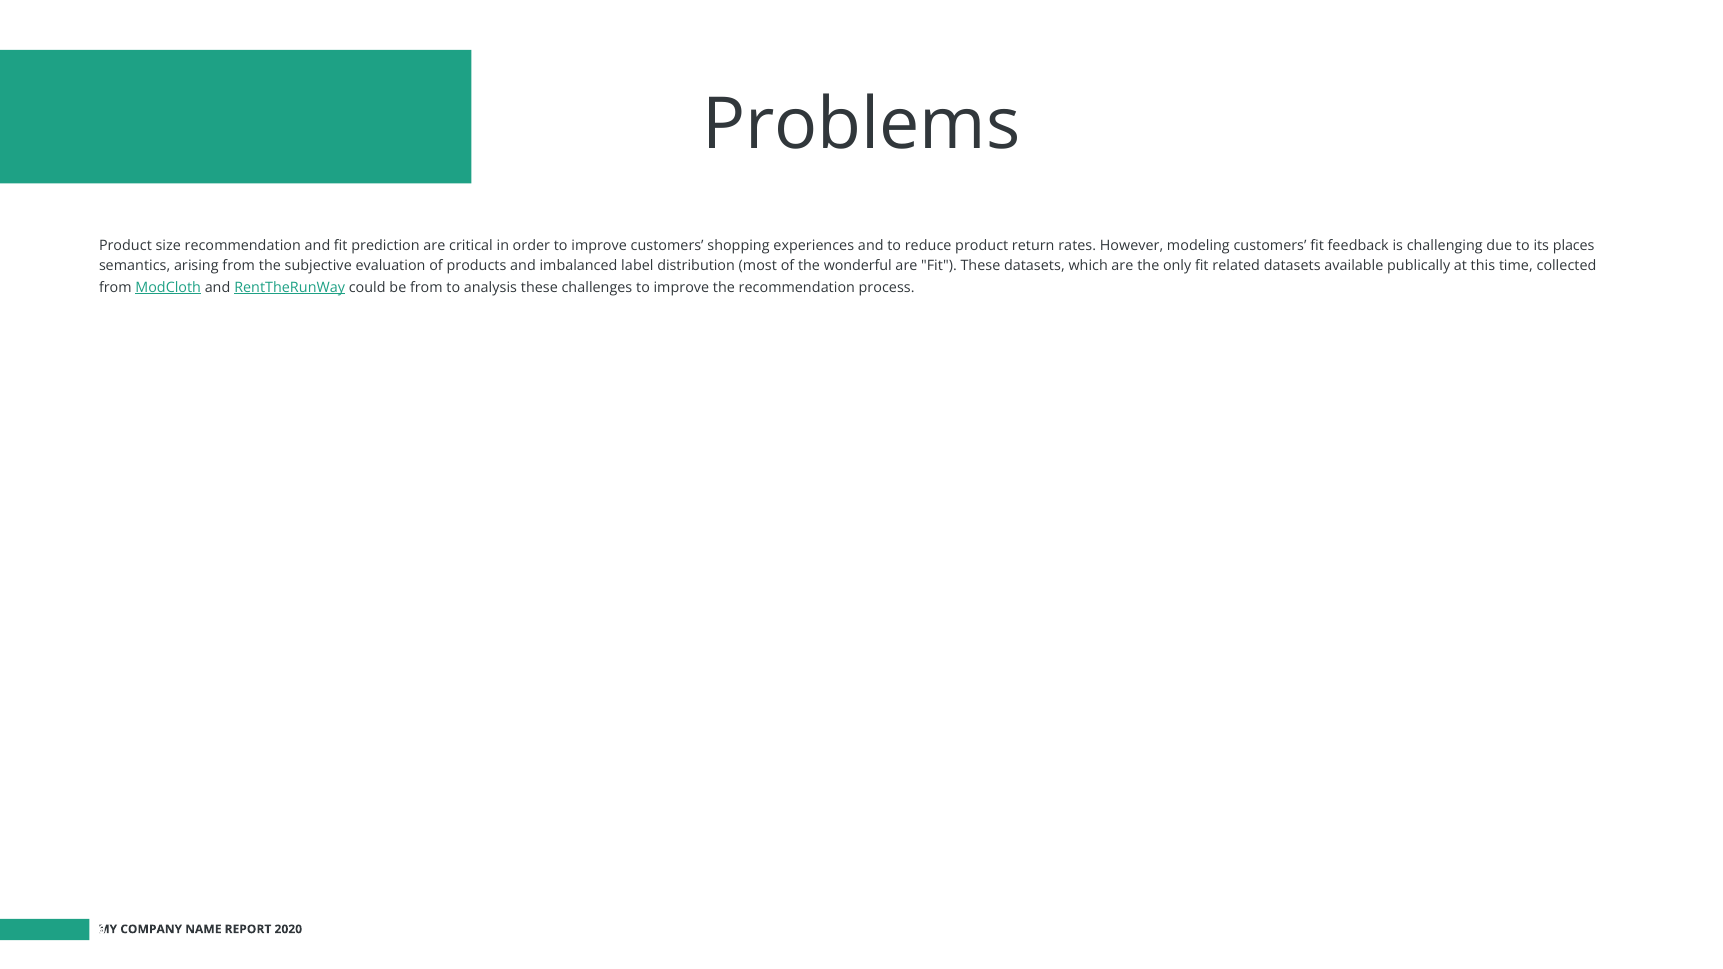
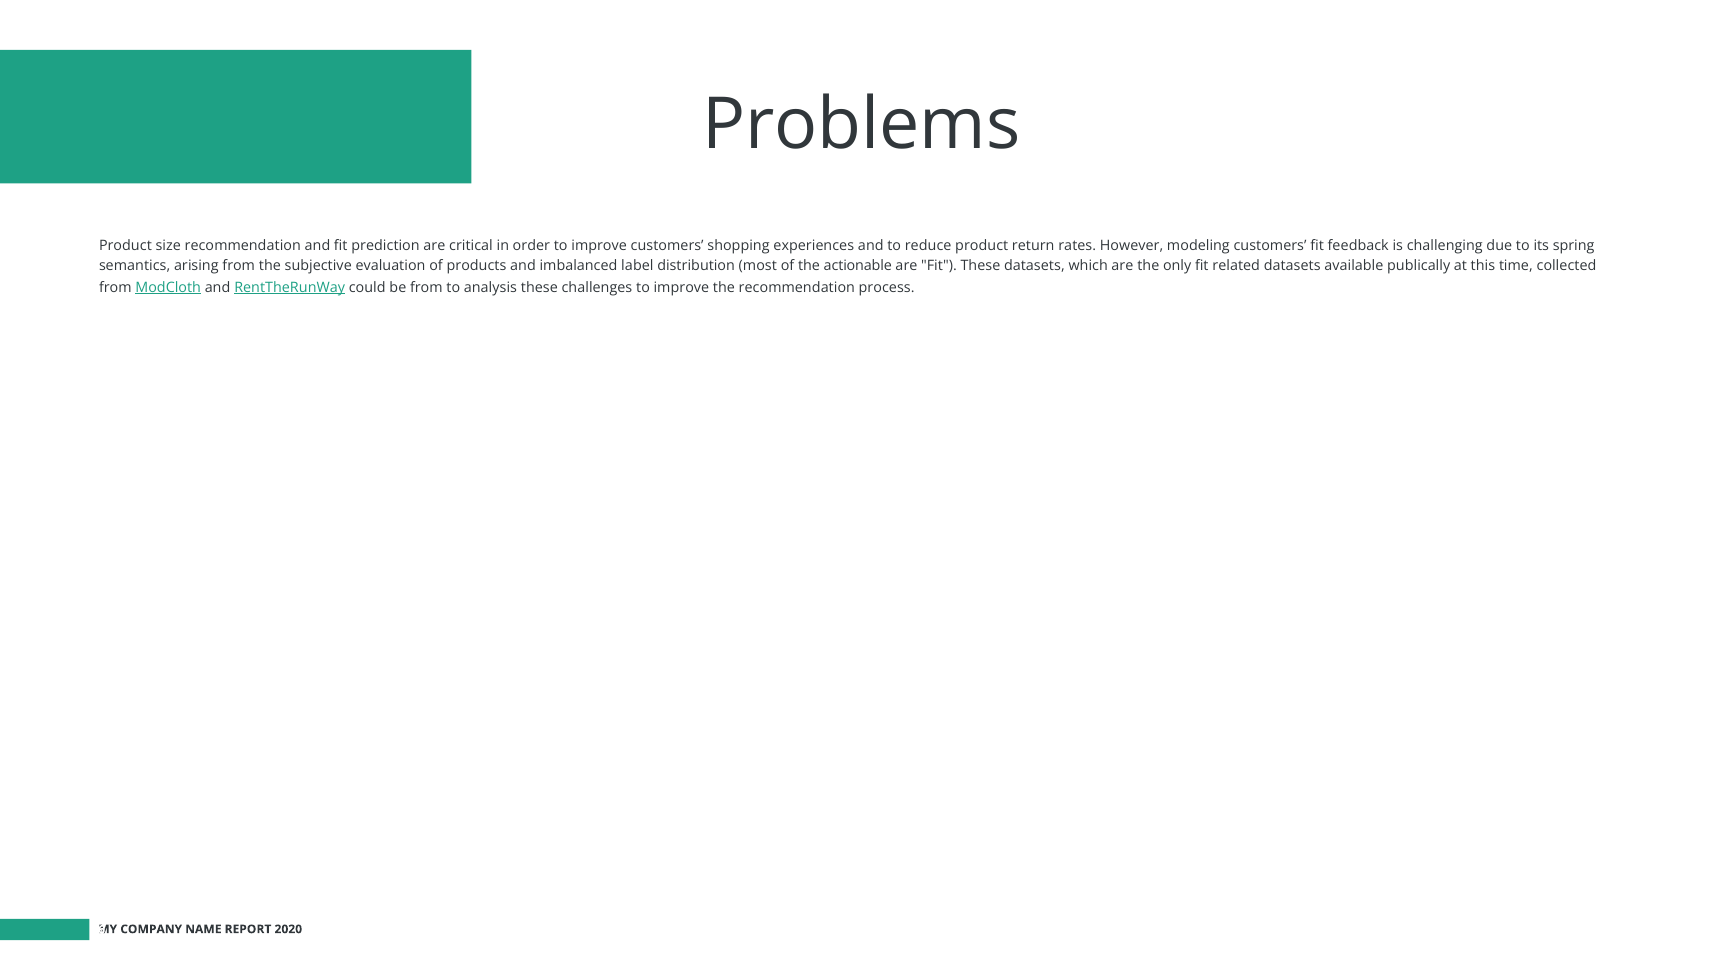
places: places -> spring (1574, 246)
wonderful: wonderful -> actionable (858, 266)
